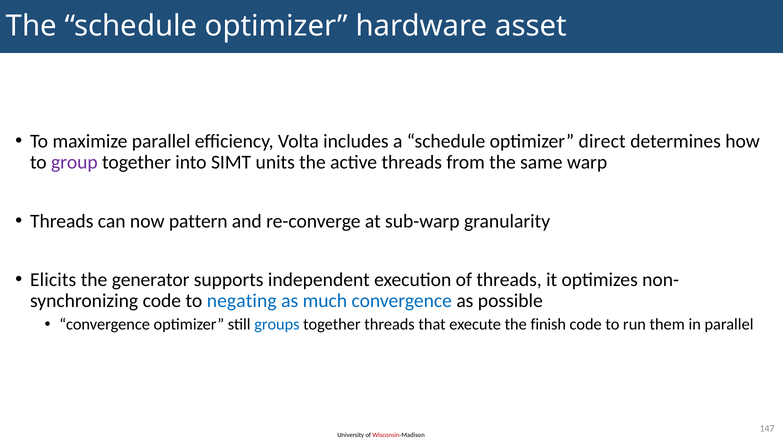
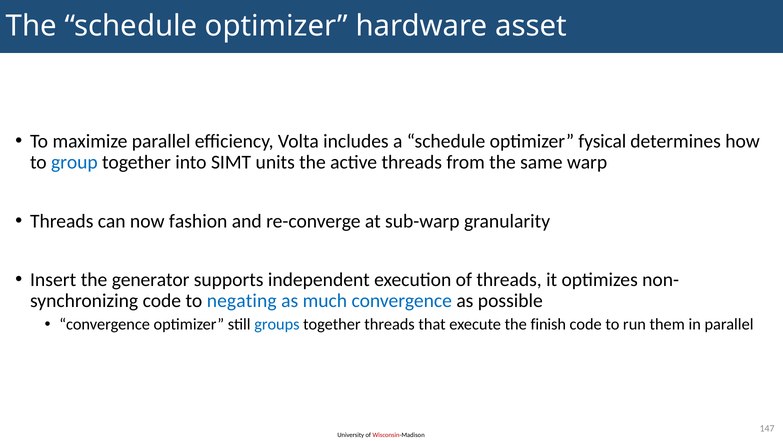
direct: direct -> fysical (602, 141)
group colour: purple -> blue (74, 162)
pattern: pattern -> fashion (198, 221)
Elicits: Elicits -> Insert (53, 279)
